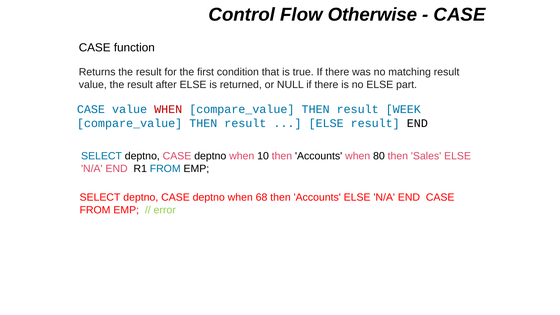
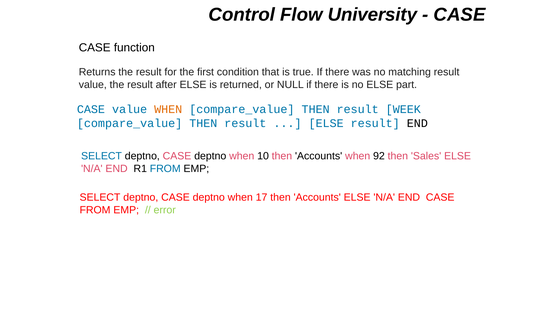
Otherwise: Otherwise -> University (372, 15)
WHEN colour: red -> orange (168, 109)
80: 80 -> 92 (379, 156)
68: 68 -> 17 (262, 197)
